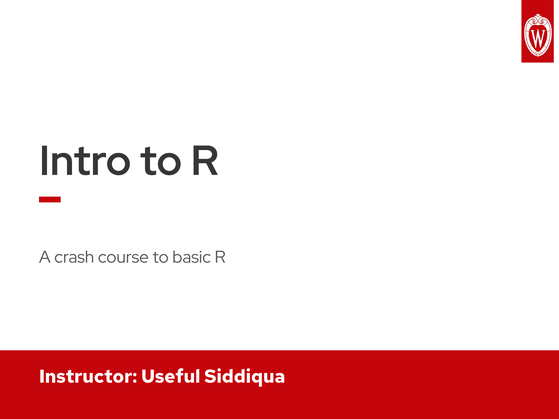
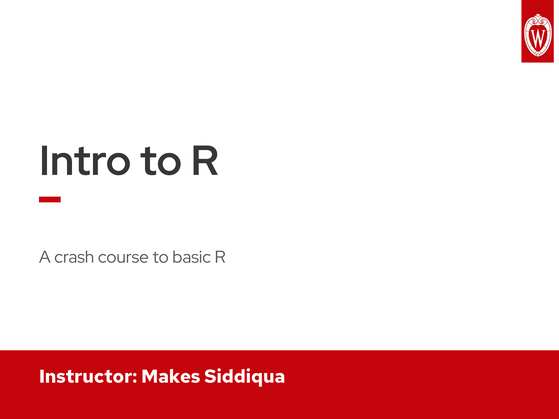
Useful: Useful -> Makes (171, 377)
